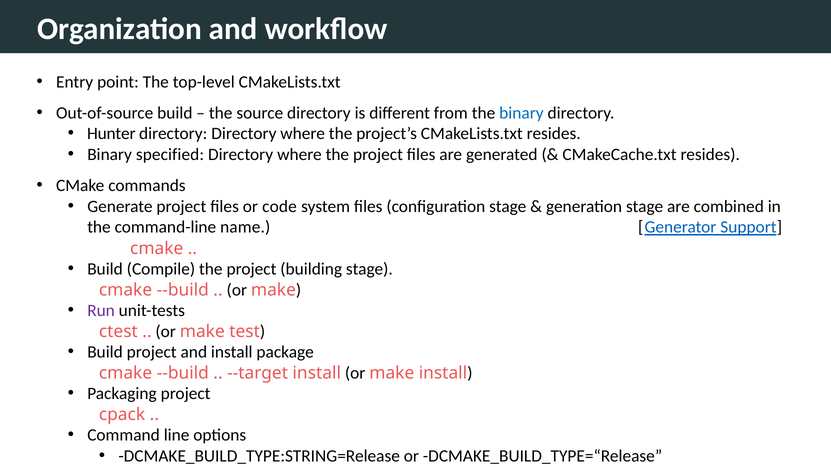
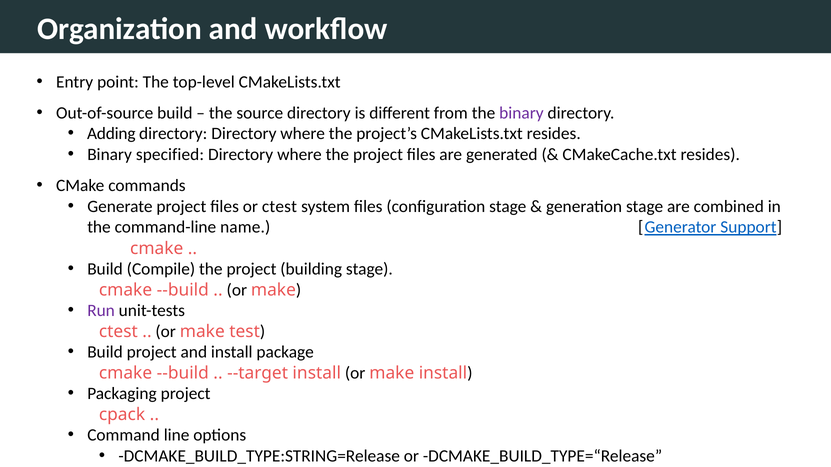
binary colour: blue -> purple (521, 113)
Hunter: Hunter -> Adding (111, 134)
or code: code -> ctest (279, 207)
